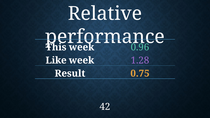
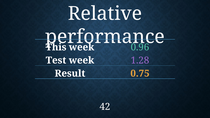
Like: Like -> Test (56, 60)
